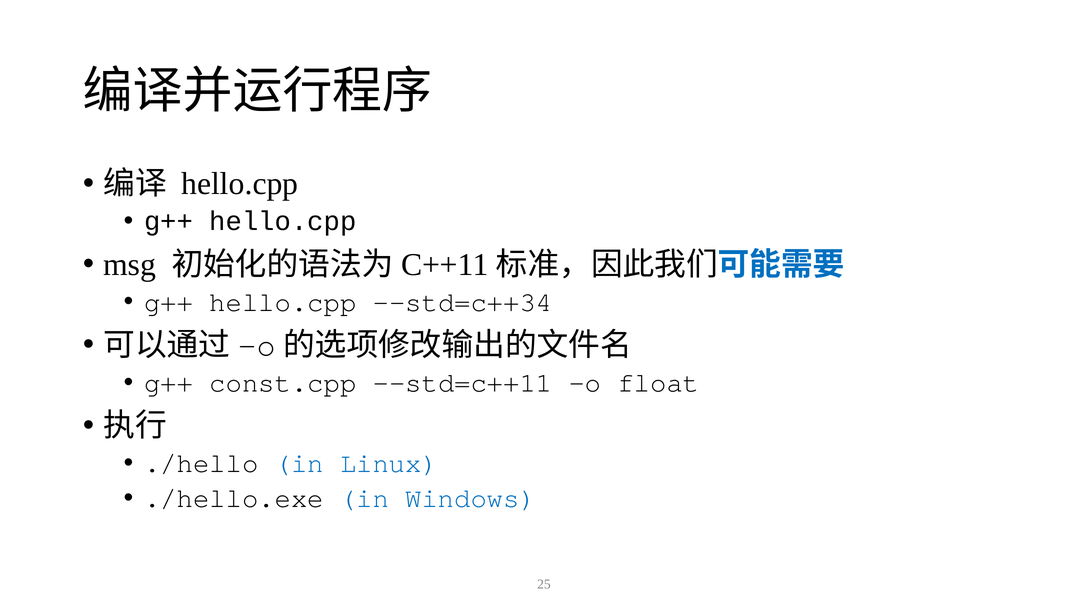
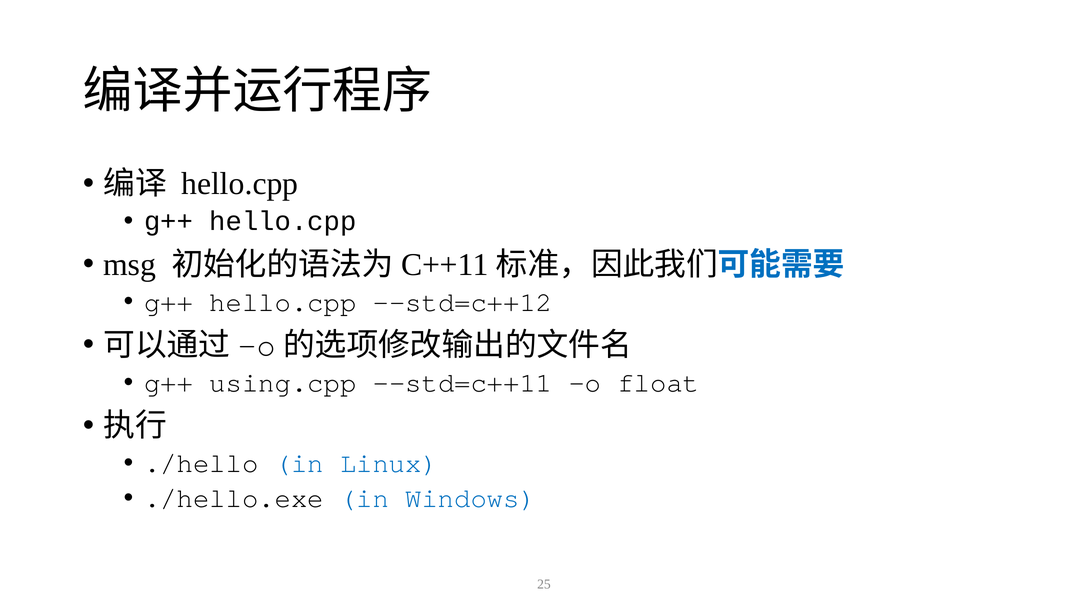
--std=c++34: --std=c++34 -> --std=c++12 (463, 302)
const.cpp: const.cpp -> using.cpp (283, 383)
